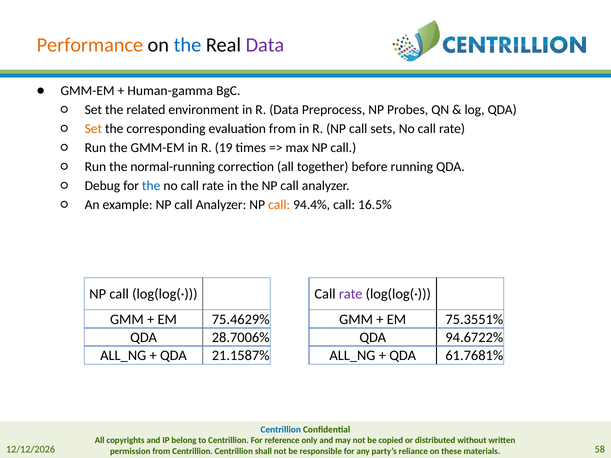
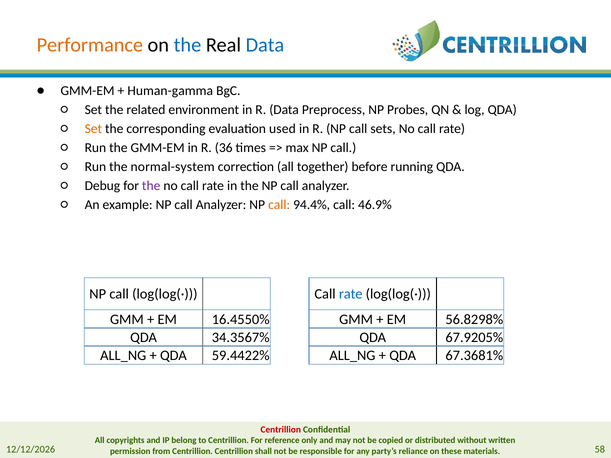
Data colour: purple -> blue (265, 45)
evaluation from: from -> used (282, 129)
19: 19 -> 36 (224, 148)
normal-running: normal-running -> normal-system (173, 167)
the colour: blue -> purple (151, 186)
16.5%: 16.5% -> 46.9% (375, 205)
rate colour: purple -> blue (351, 294)
75.4629%: 75.4629% -> 16.4550% (241, 319)
75.3551%: 75.3551% -> 56.8298% (474, 319)
28.7006%: 28.7006% -> 34.3567% (241, 338)
94.6722%: 94.6722% -> 67.9205% (474, 338)
21.1587%: 21.1587% -> 59.4422% (241, 356)
61.7681%: 61.7681% -> 67.3681% (474, 356)
Centrillion colour: blue -> red (281, 430)
